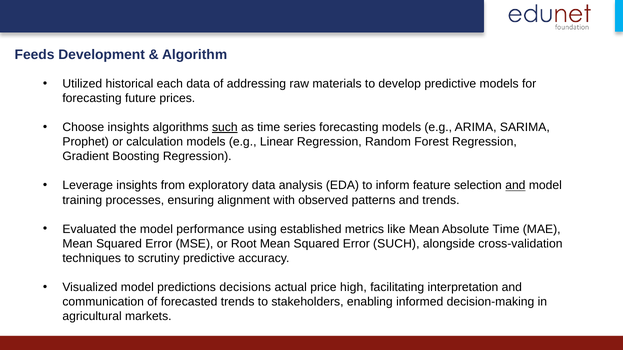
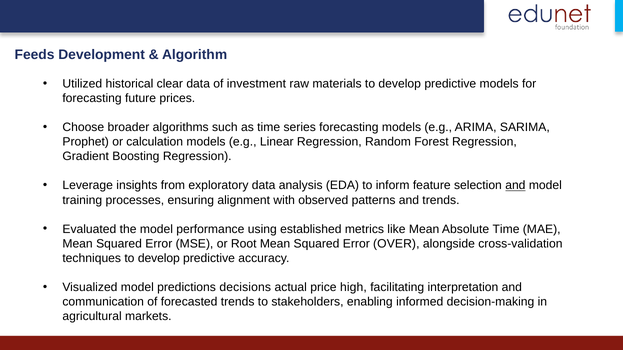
each: each -> clear (170, 84)
addressing: addressing -> investment (256, 84)
Choose insights: insights -> broader (128, 128)
such underline: present -> none (225, 128)
Error SUCH: SUCH -> OVER (396, 244)
techniques to scrutiny: scrutiny -> develop (159, 258)
